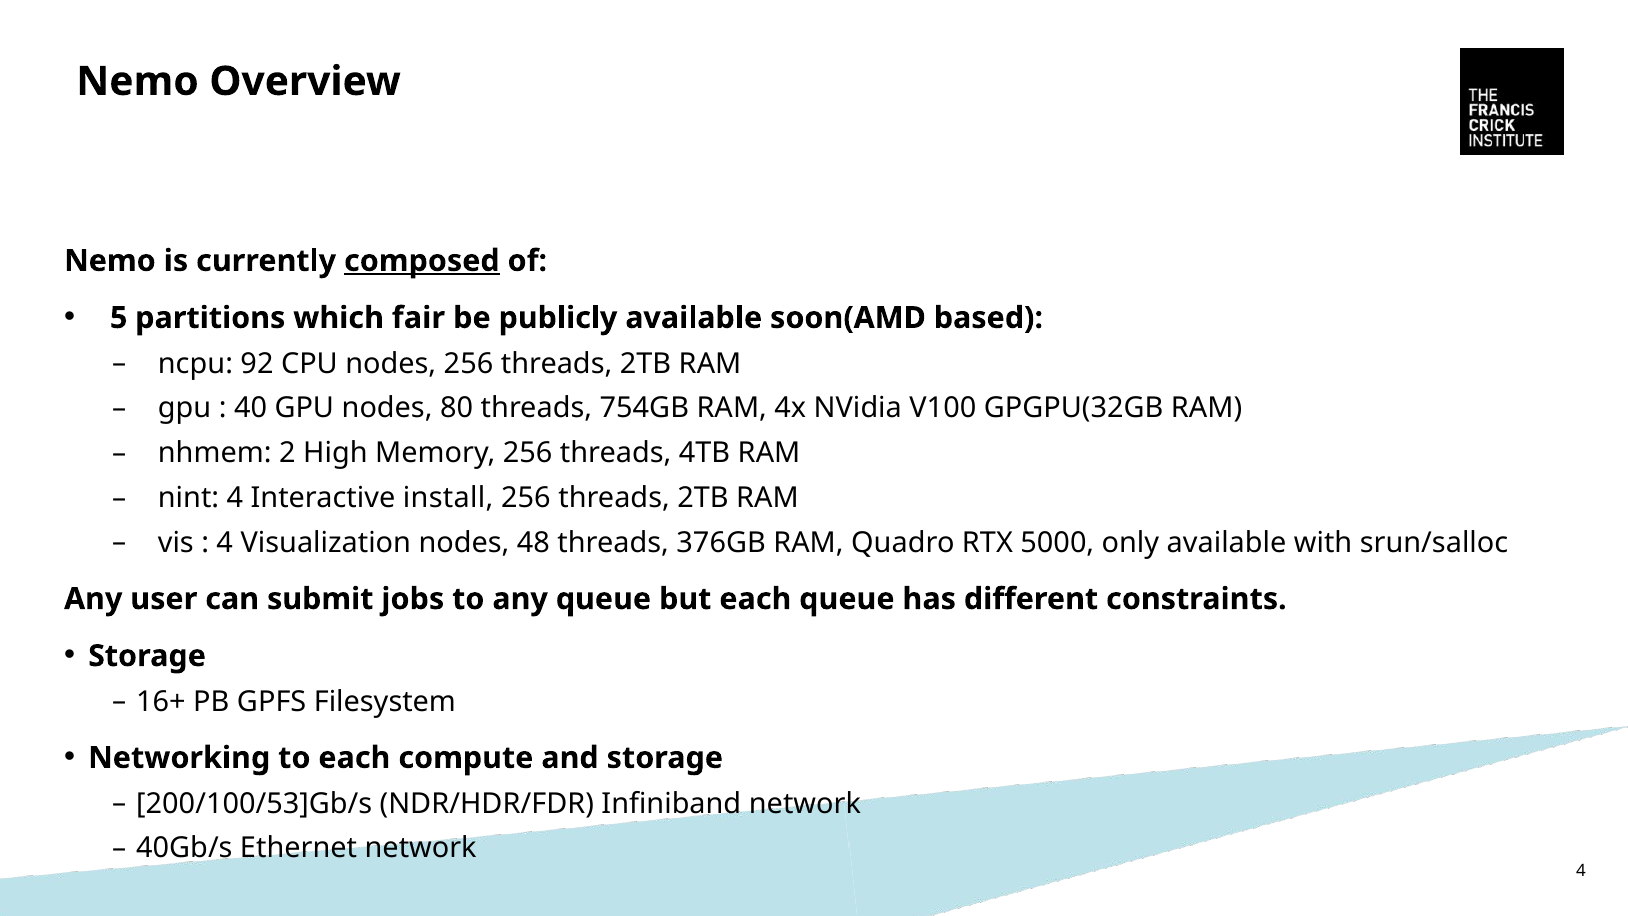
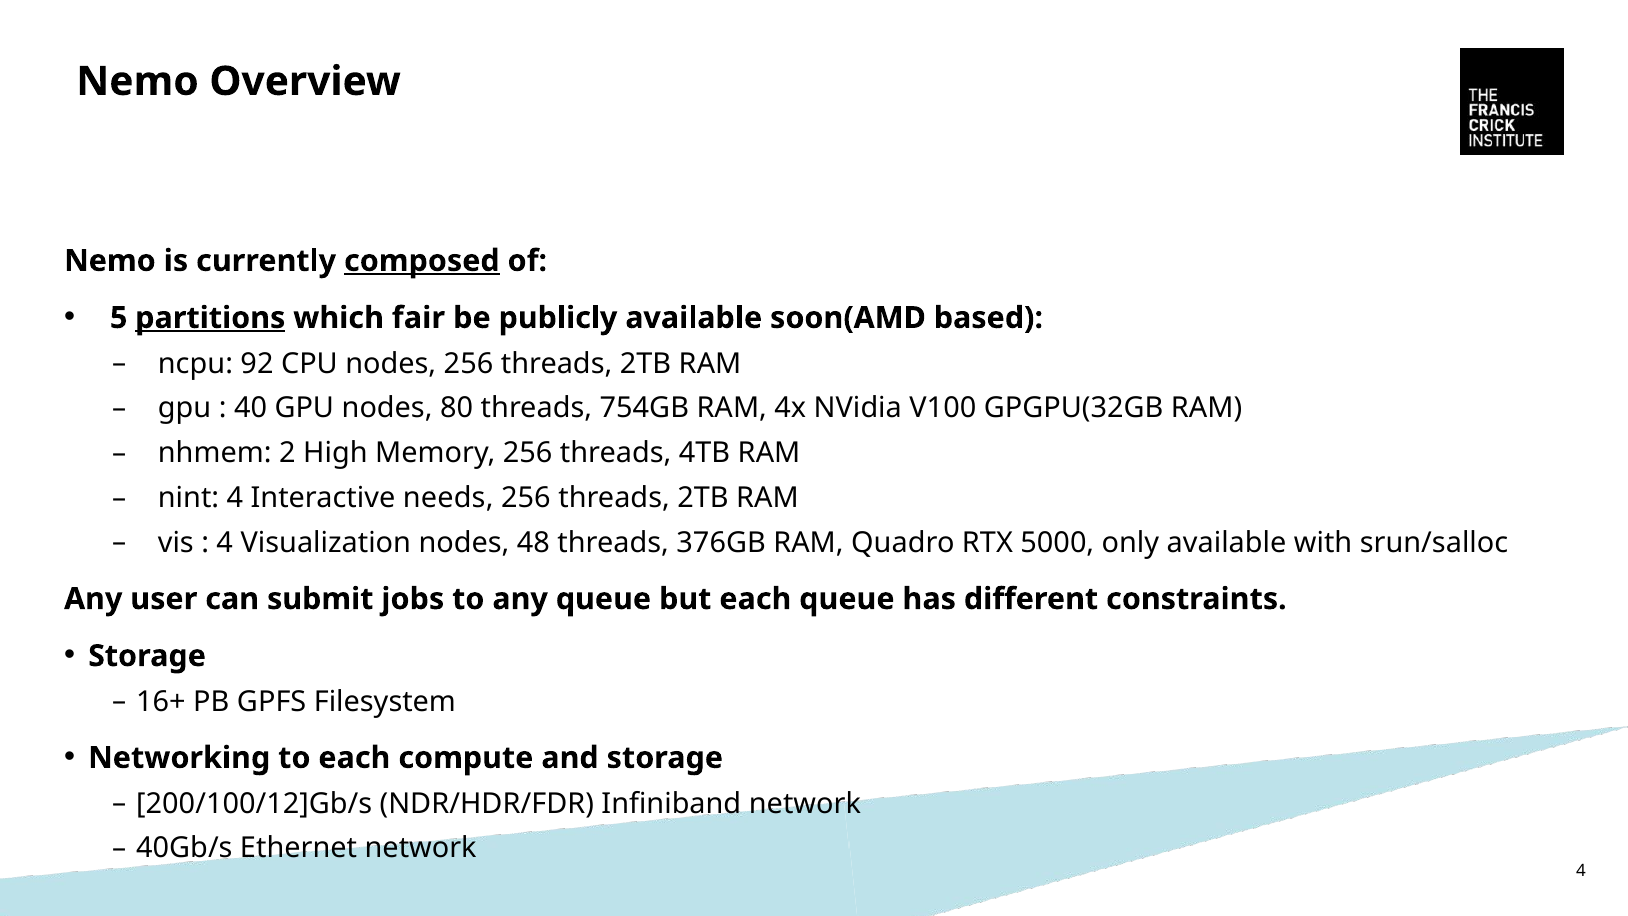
partitions underline: none -> present (210, 318)
install: install -> needs (448, 498)
200/100/53]Gb/s: 200/100/53]Gb/s -> 200/100/12]Gb/s (254, 803)
